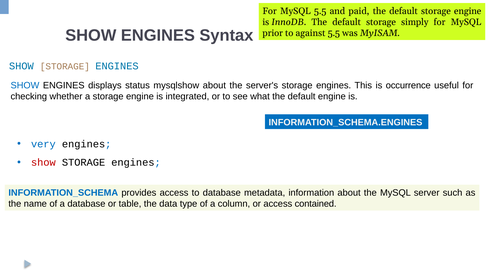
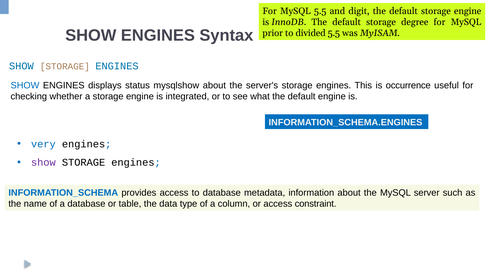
paid: paid -> digit (359, 11)
simply: simply -> degree (415, 22)
against: against -> divided (311, 33)
show colour: red -> purple (43, 163)
contained: contained -> constraint (316, 204)
